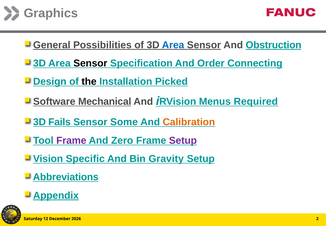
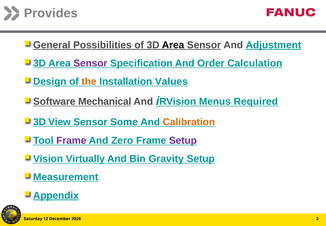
Graphics: Graphics -> Provides (51, 13)
Area colour: blue -> black (173, 45)
Obstruction: Obstruction -> Adjustment (273, 45)
Sensor colour: black -> purple (90, 63)
Connecting: Connecting -> Calculation (255, 63)
the colour: black -> orange (89, 82)
Picked: Picked -> Values (171, 82)
Fails: Fails -> View (60, 122)
Specific: Specific -> Virtually (85, 159)
Abbreviations: Abbreviations -> Measurement (66, 177)
